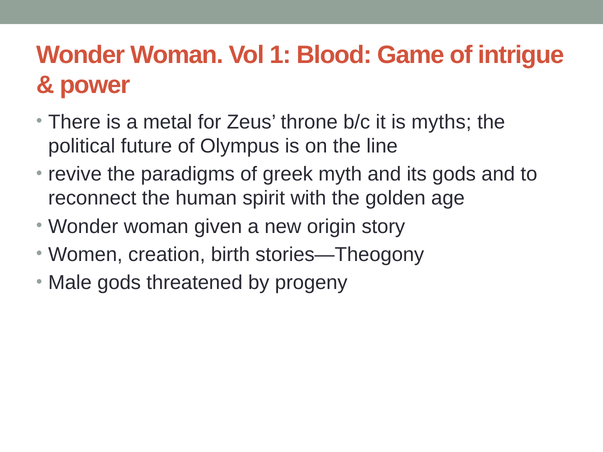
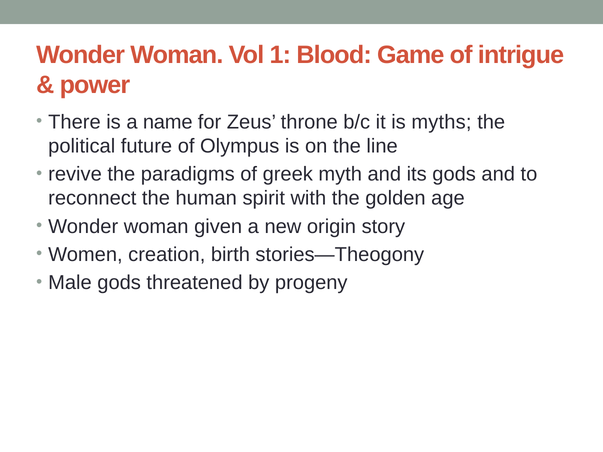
metal: metal -> name (168, 122)
